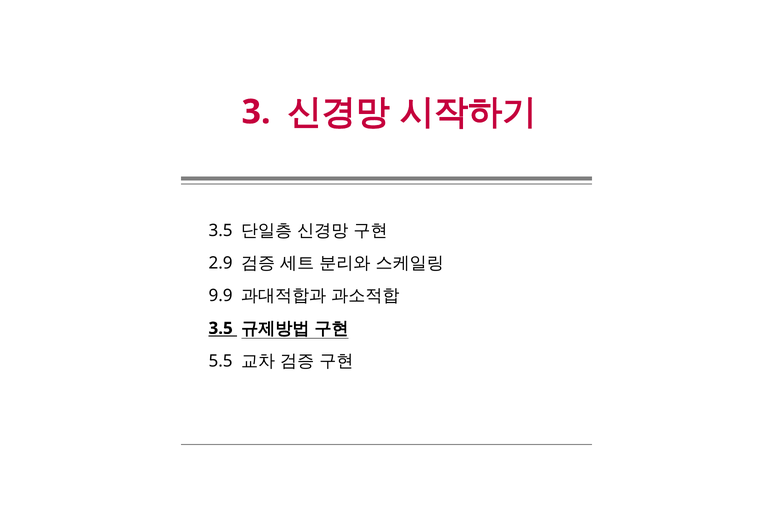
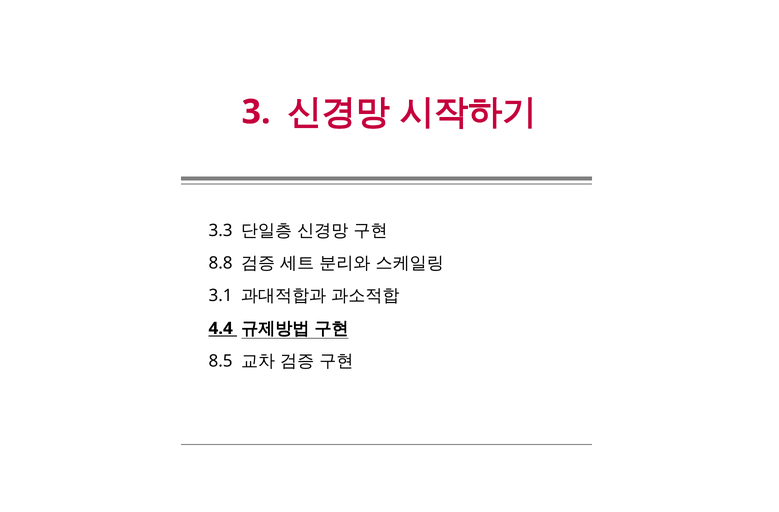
3.5: 3.5 -> 3.3 (221, 230)
2.9: 2.9 -> 8.8 (221, 263)
9.9: 9.9 -> 3.1 (221, 295)
3.5: 3.5 -> 4.4 (221, 328)
5.5: 5.5 -> 8.5 (221, 361)
